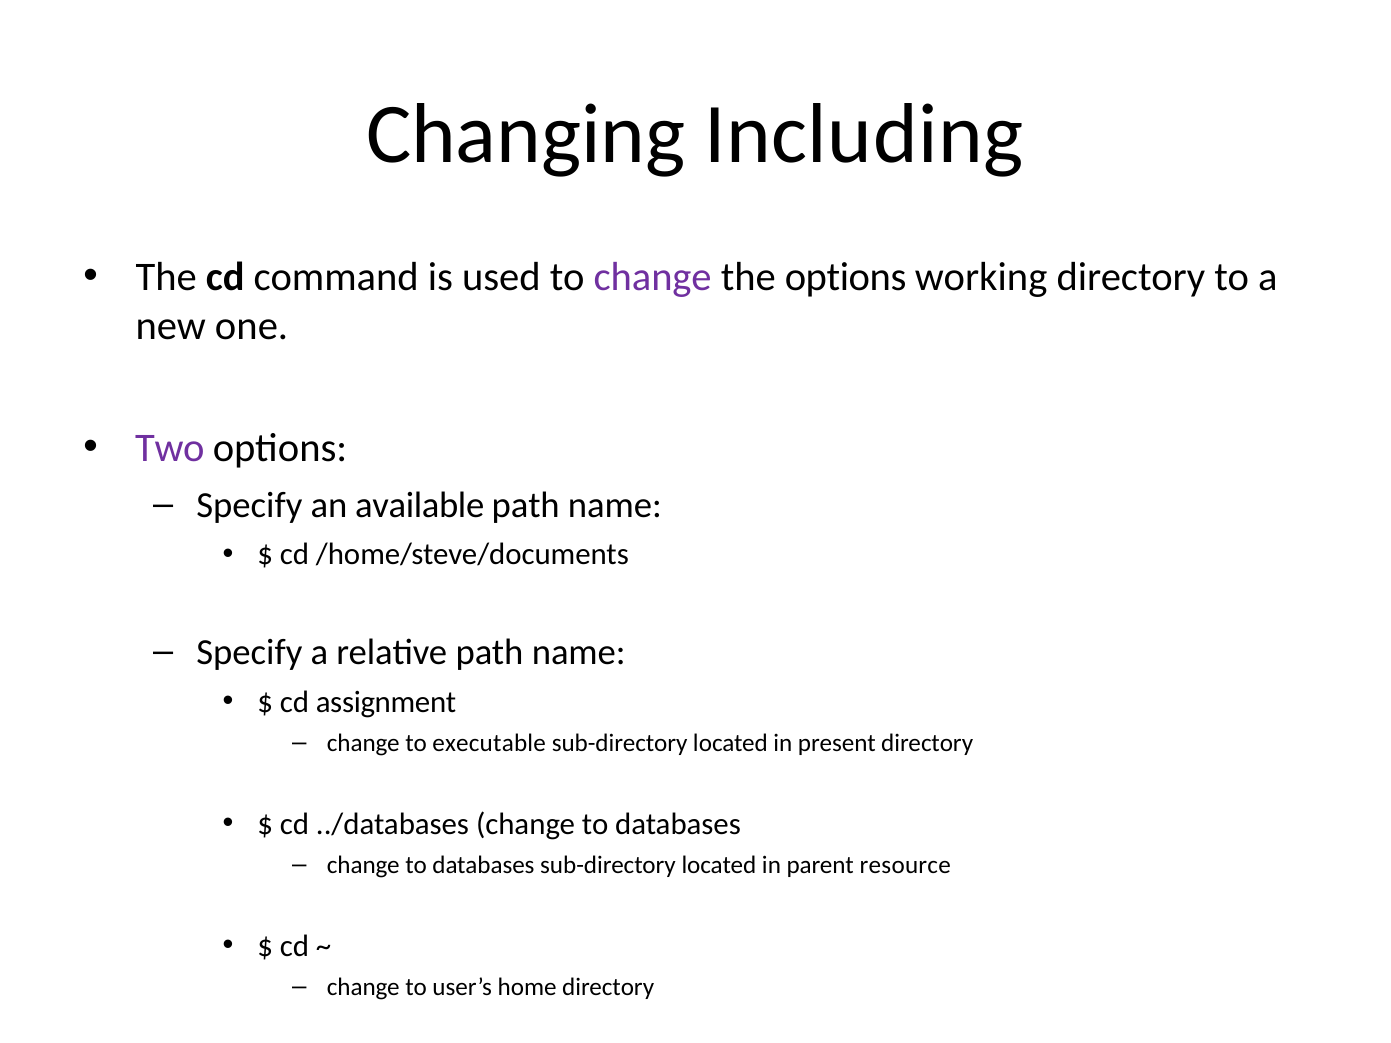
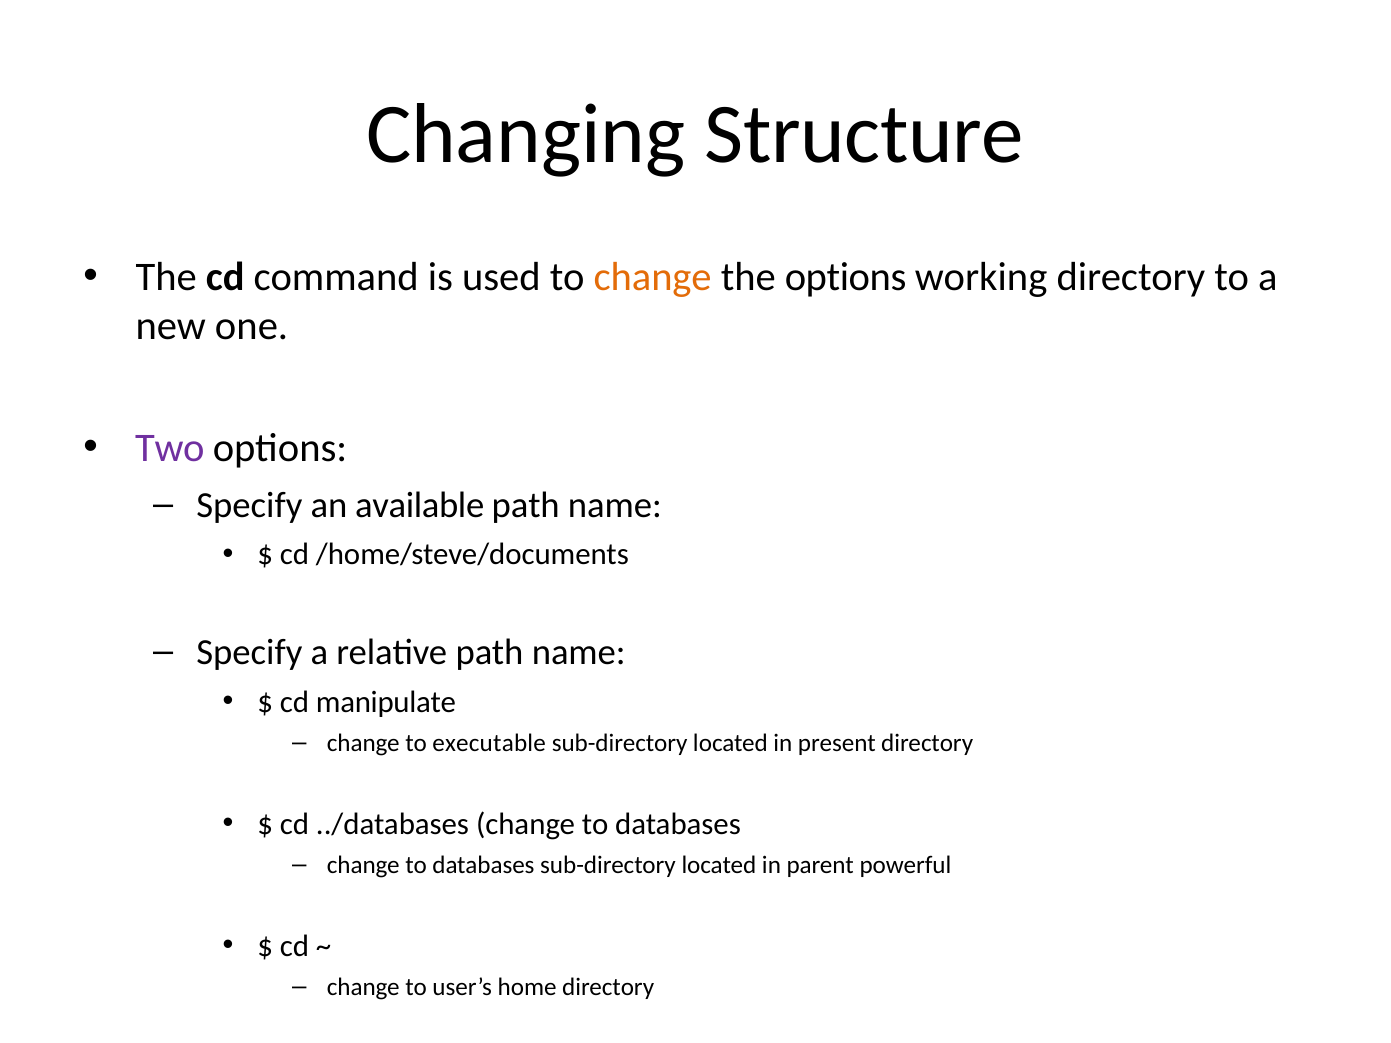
Including: Including -> Structure (864, 135)
change colour: purple -> orange (653, 278)
assignment: assignment -> manipulate (386, 702)
resource: resource -> powerful (905, 865)
